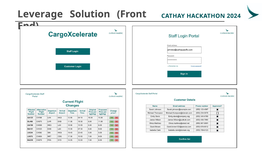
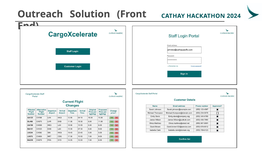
Leverage: Leverage -> Outreach (40, 14)
